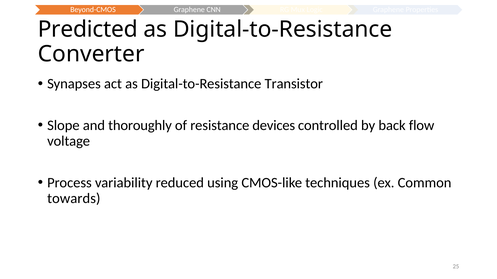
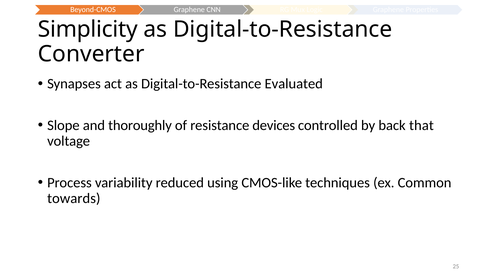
Predicted: Predicted -> Simplicity (88, 29)
Transistor: Transistor -> Evaluated (294, 84)
flow: flow -> that (421, 126)
